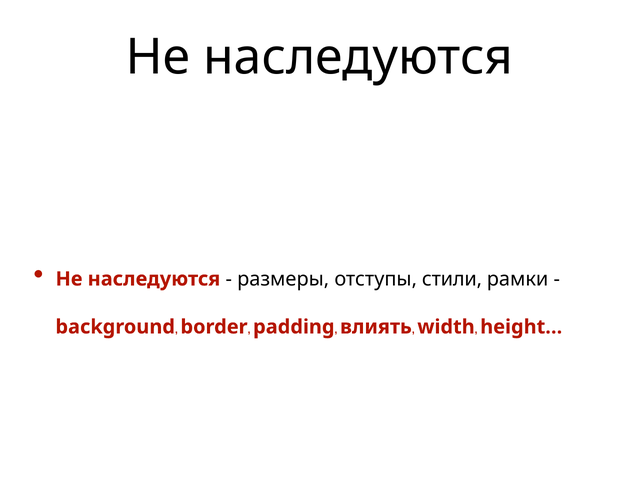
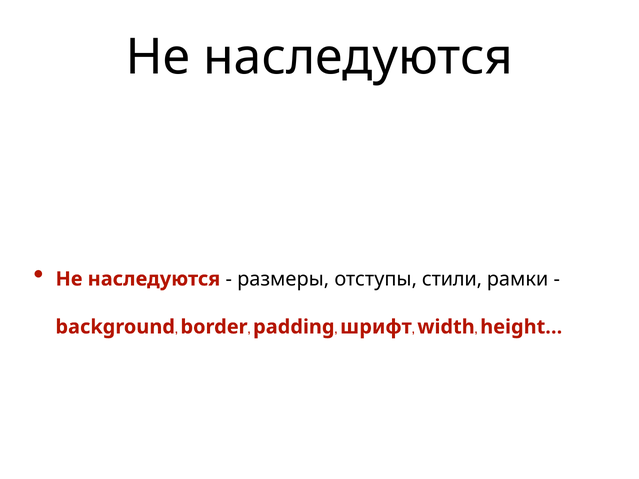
влиять: влиять -> шрифт (376, 327)
